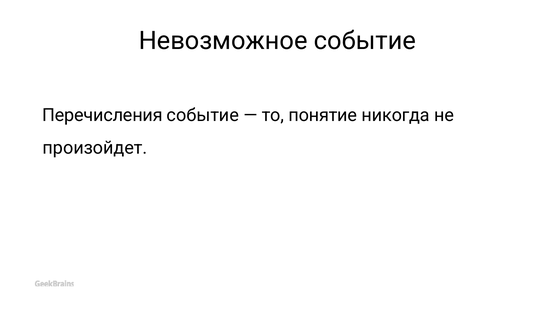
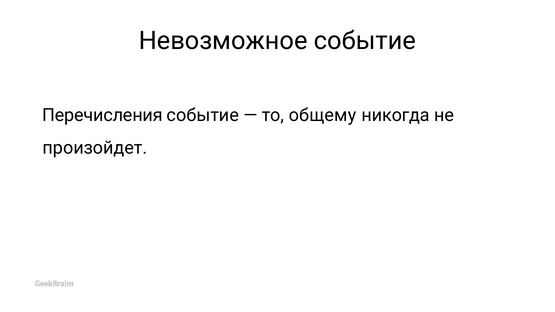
понятие: понятие -> общему (323, 115)
